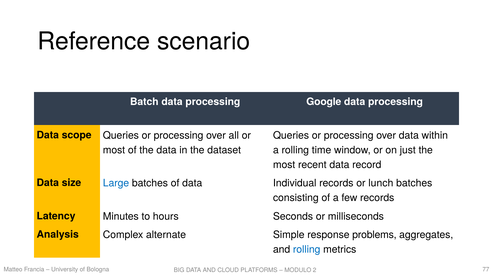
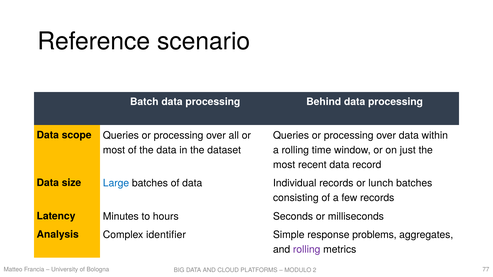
Google: Google -> Behind (324, 102)
alternate: alternate -> identifier (166, 235)
rolling colour: blue -> purple (307, 250)
